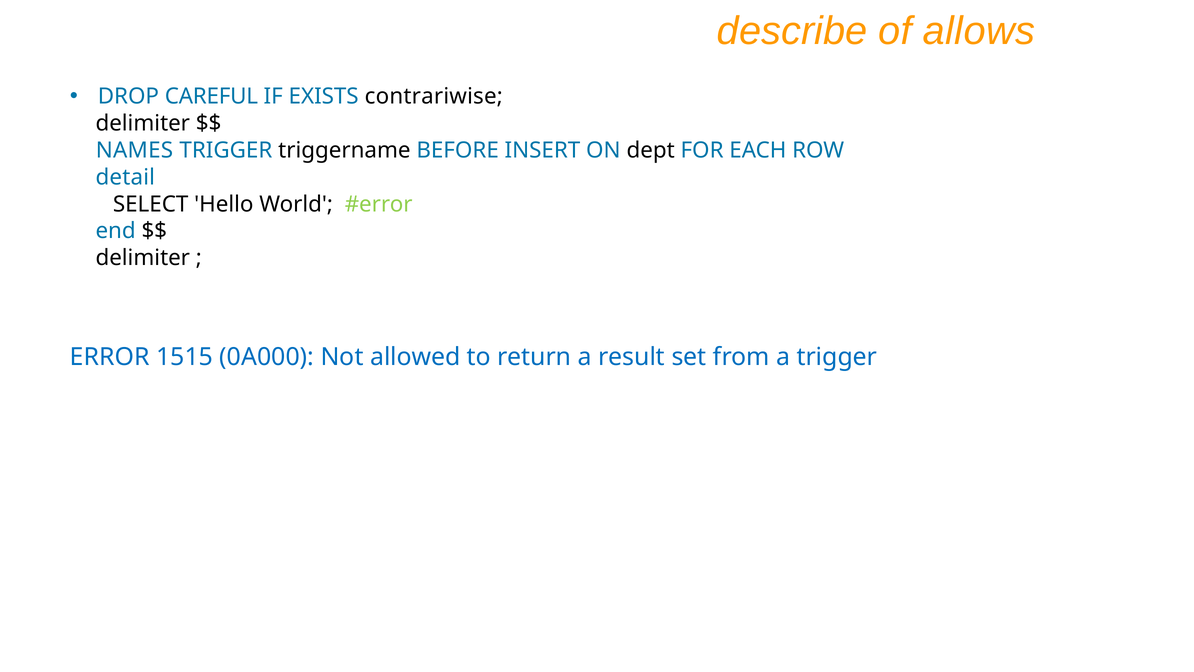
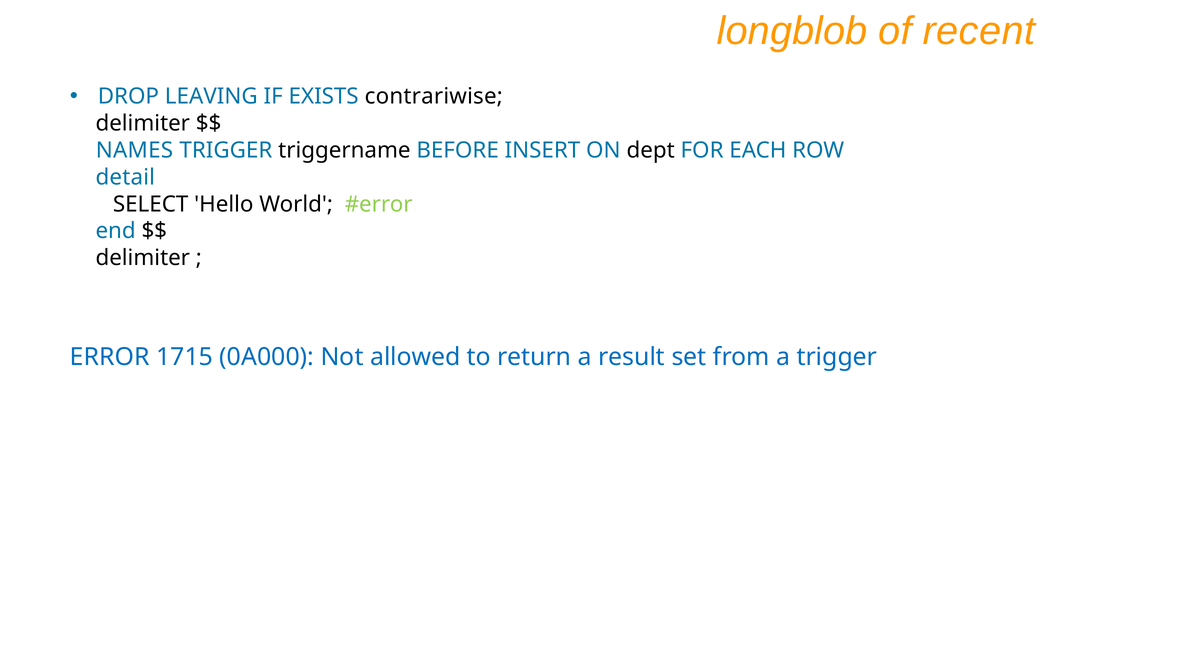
describe: describe -> longblob (792, 31)
allows: allows -> recent (979, 31)
CAREFUL: CAREFUL -> LEAVING (211, 97)
1515: 1515 -> 1715 (185, 357)
